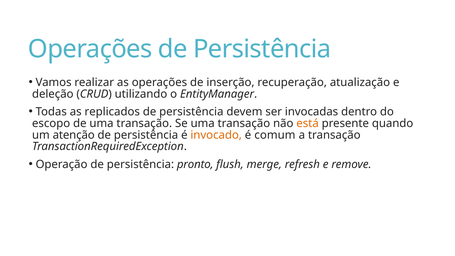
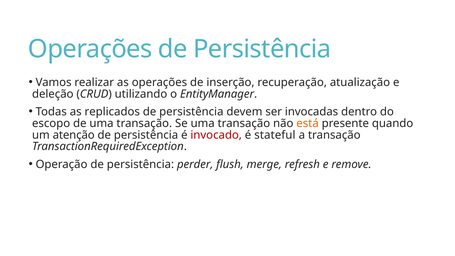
invocado colour: orange -> red (216, 135)
comum: comum -> stateful (275, 135)
pronto: pronto -> perder (195, 164)
